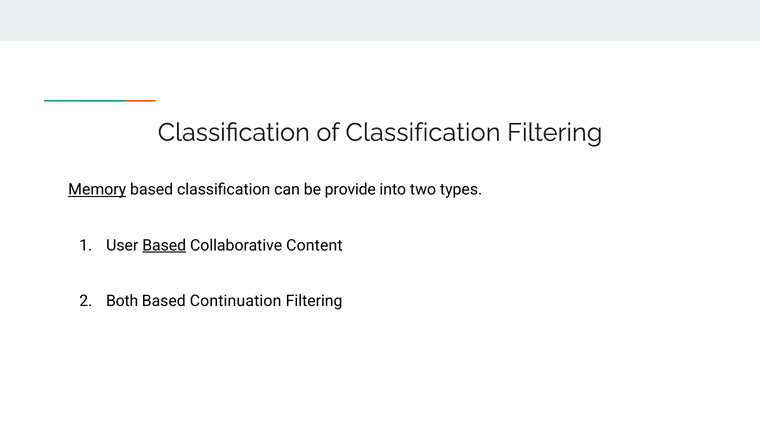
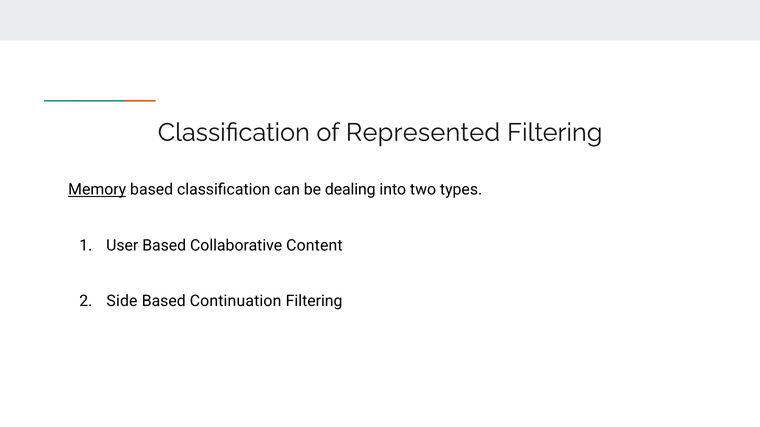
of Classification: Classification -> Represented (423, 133)
provide: provide -> dealing (350, 190)
Based underline: present -> none (164, 246)
Both: Both -> Side (122, 302)
